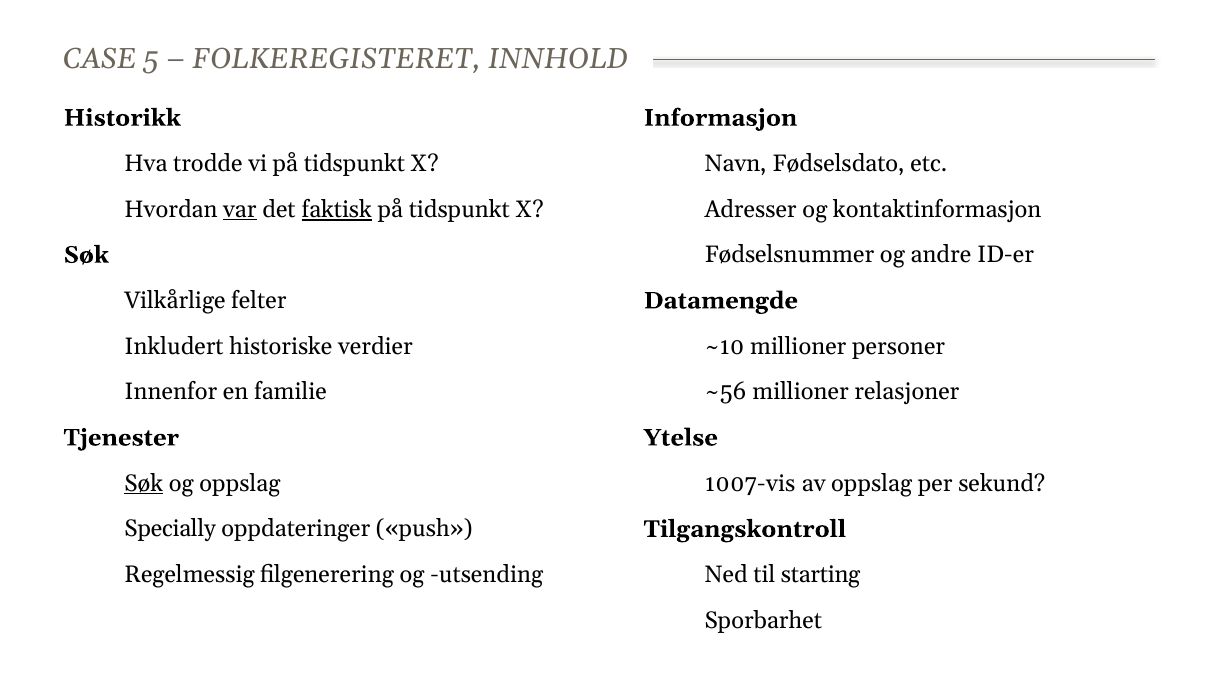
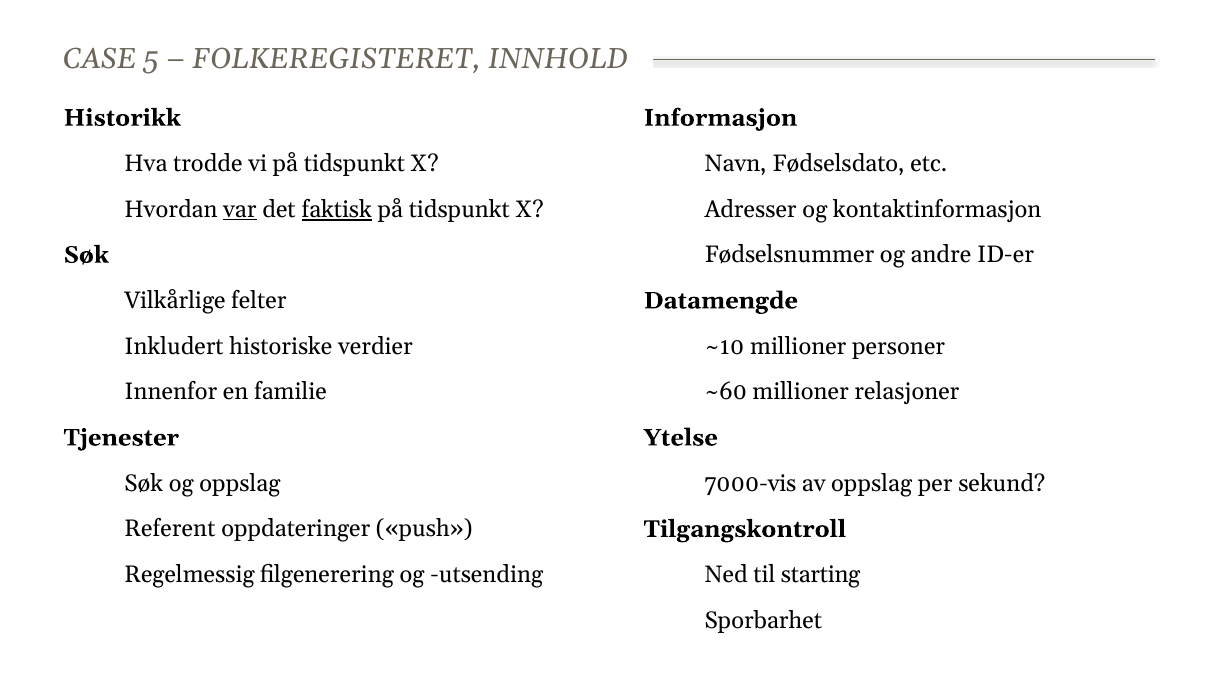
~56: ~56 -> ~60 (726, 392)
Søk underline: present -> none (144, 483)
1007-vis: 1007-vis -> 7000-vis (750, 483)
Specially: Specially -> Referent (170, 529)
